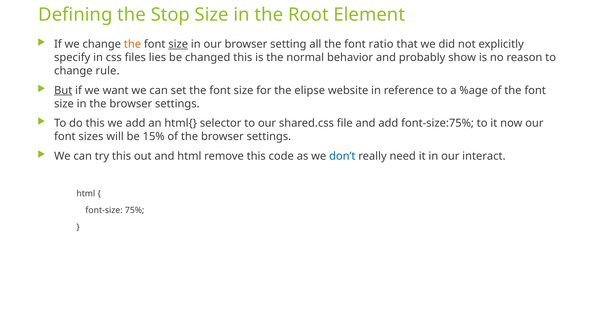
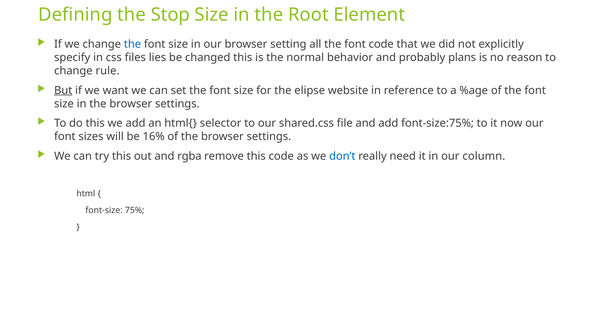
the colour: orange -> blue (132, 44)
size underline: present -> none (178, 44)
font ratio: ratio -> code (381, 44)
show: show -> plans (462, 57)
15%: 15% -> 16% (154, 137)
and html: html -> rgba (189, 156)
interact: interact -> column (484, 156)
